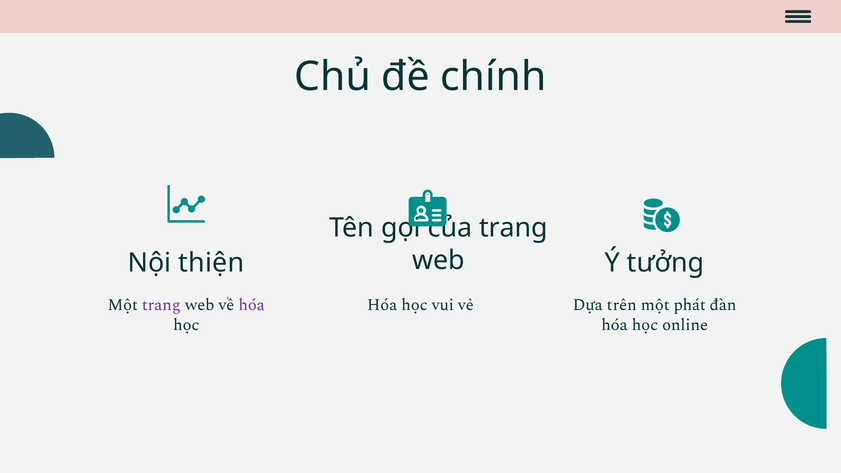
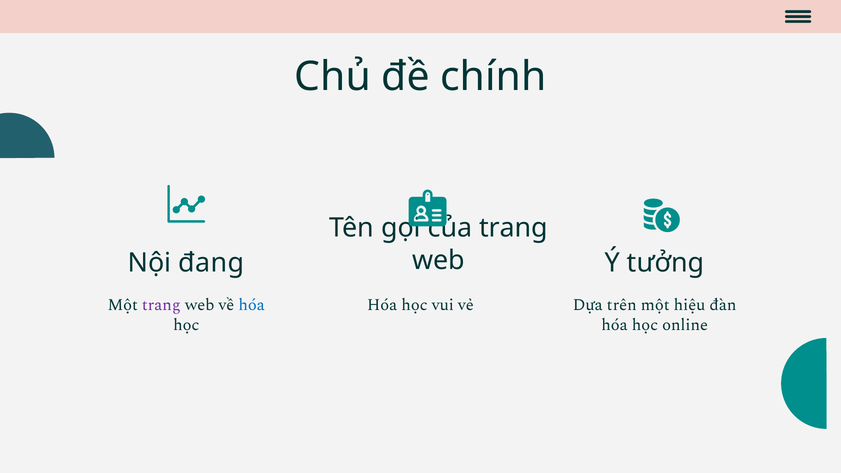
thiện: thiện -> đang (211, 263)
hóa colour: purple -> blue (252, 305)
phát: phát -> hiệu (690, 305)
